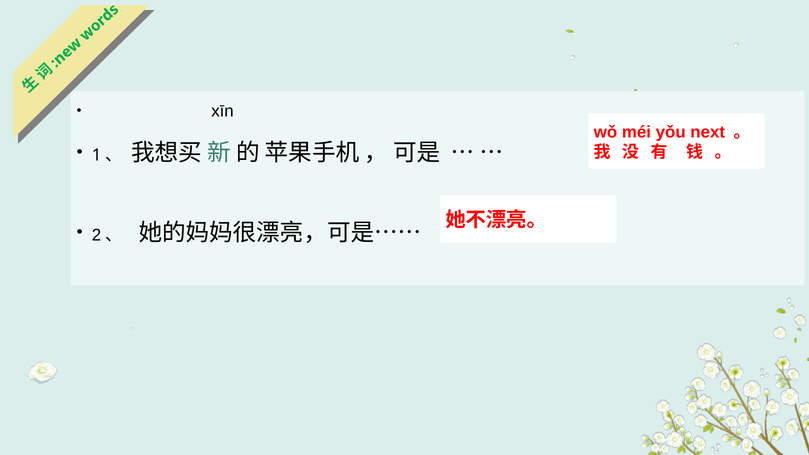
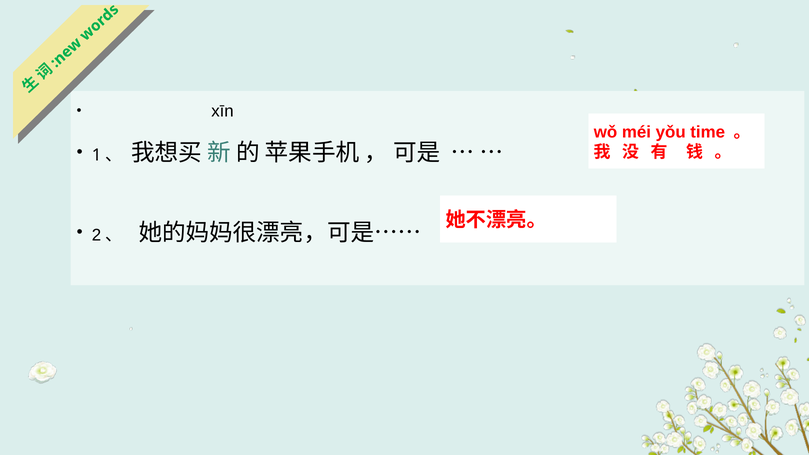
next: next -> time (708, 132)
